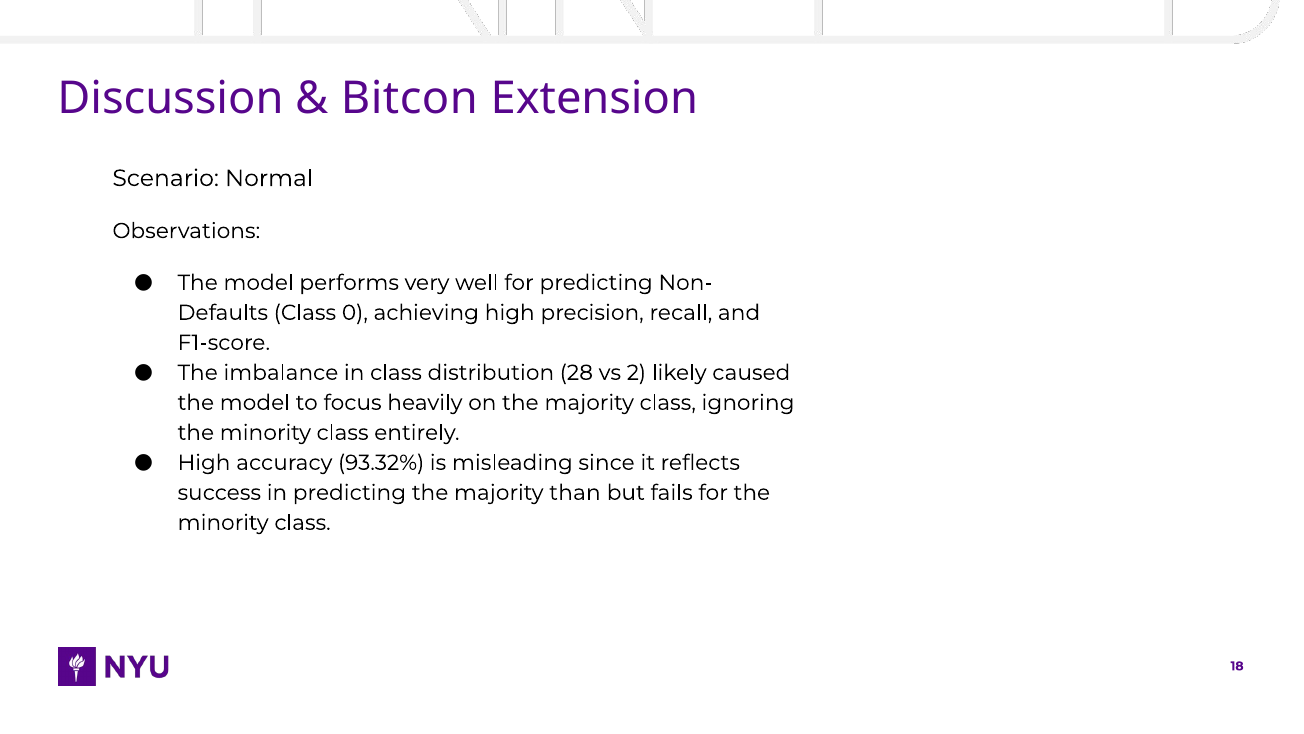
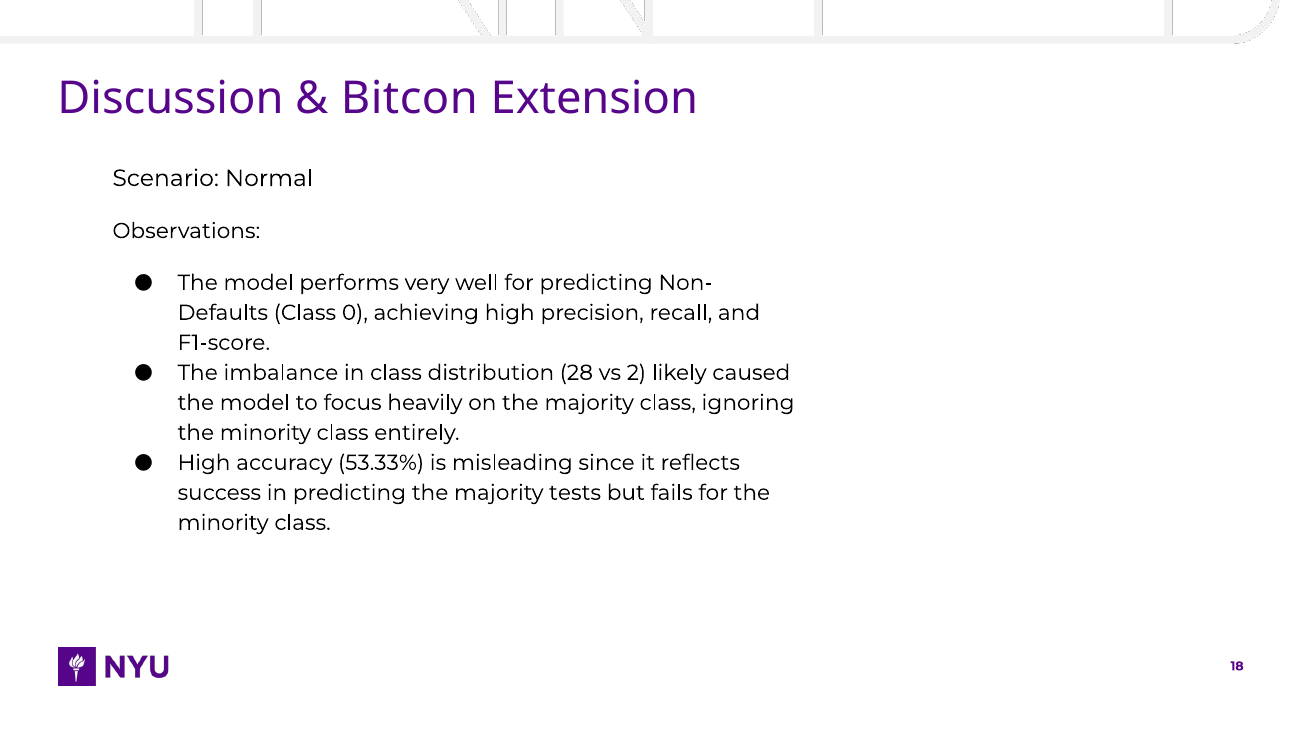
93.32%: 93.32% -> 53.33% (381, 462)
than: than -> tests (575, 492)
